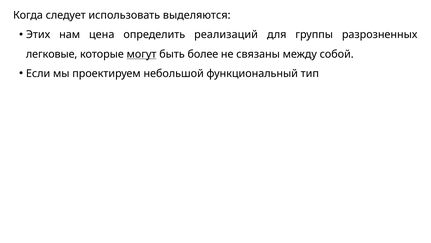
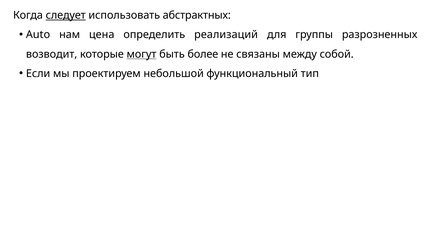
следует underline: none -> present (66, 15)
выделяются: выделяются -> абстрактных (197, 15)
Этих: Этих -> Auto (38, 35)
легковые: легковые -> возводит (52, 54)
